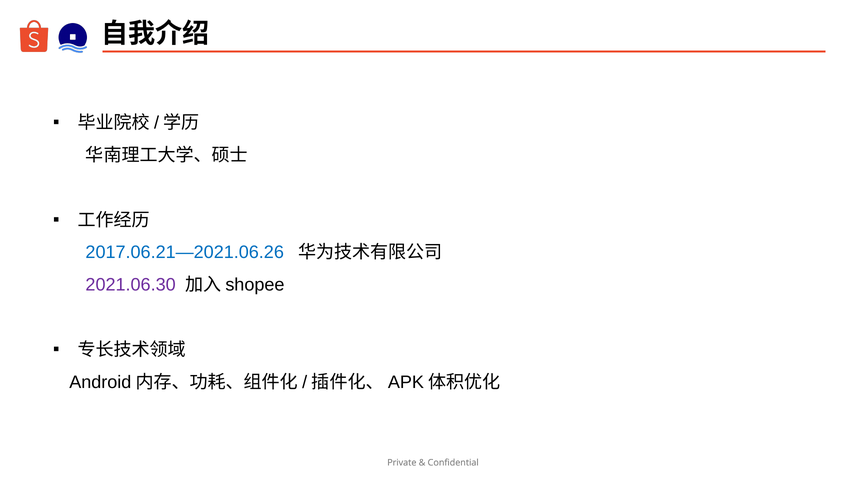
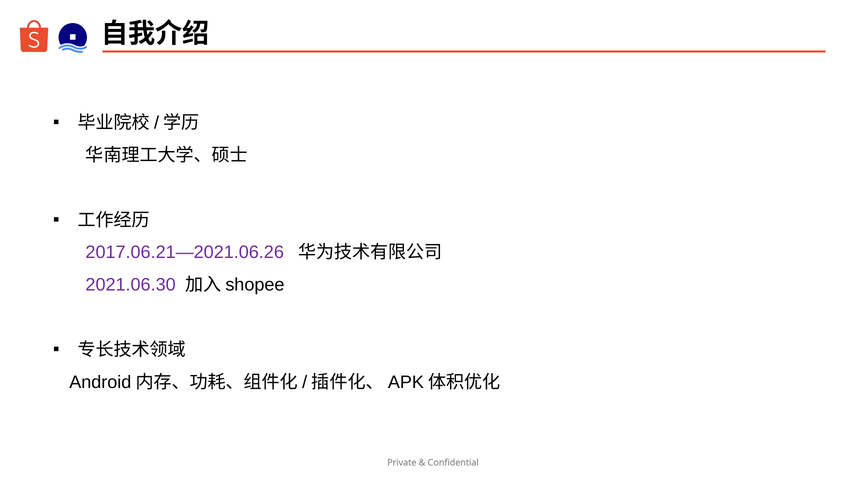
2017.06.21—2021.06.26 colour: blue -> purple (185, 253)
